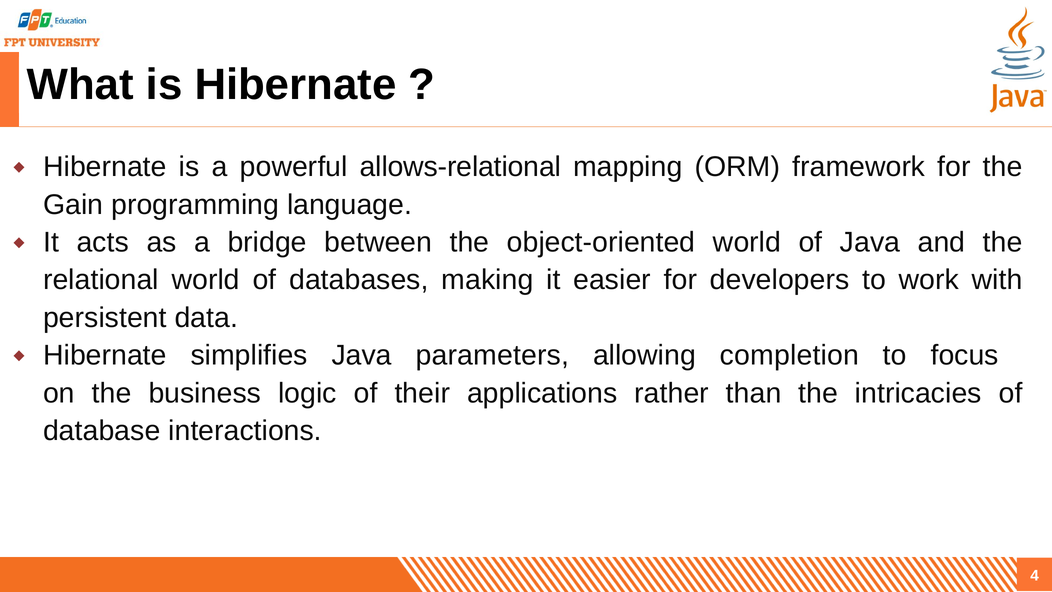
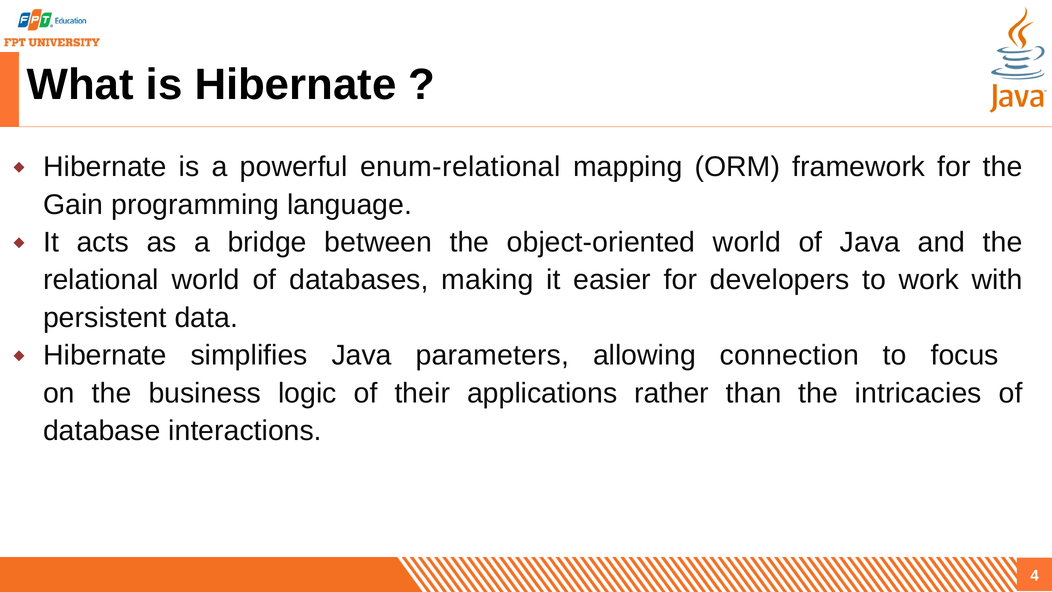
allows-relational: allows-relational -> enum-relational (460, 167)
completion: completion -> connection (789, 355)
